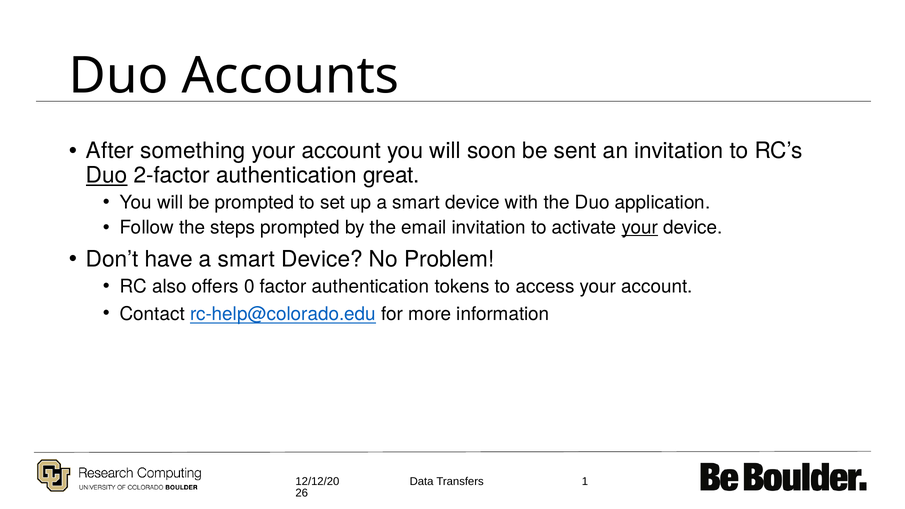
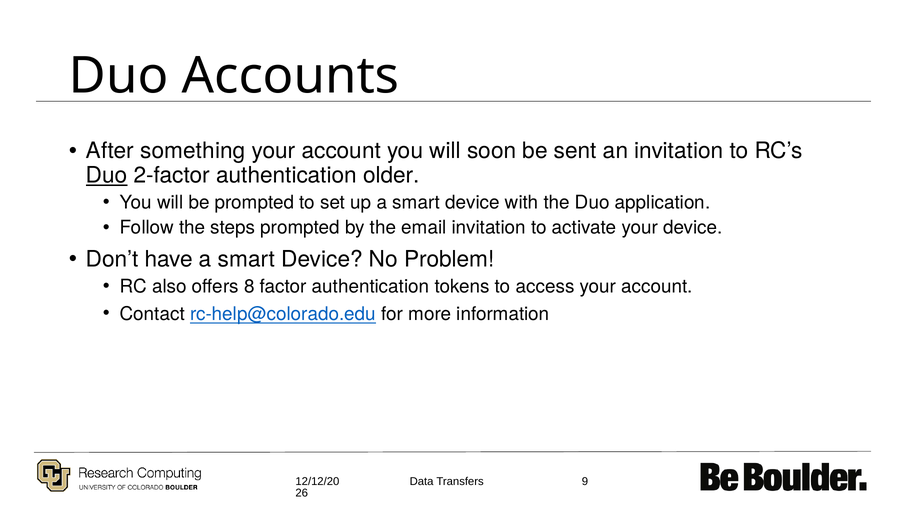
great: great -> older (391, 175)
your underline: present -> none (640, 228)
0: 0 -> 8 (249, 287)
1: 1 -> 9 (585, 482)
